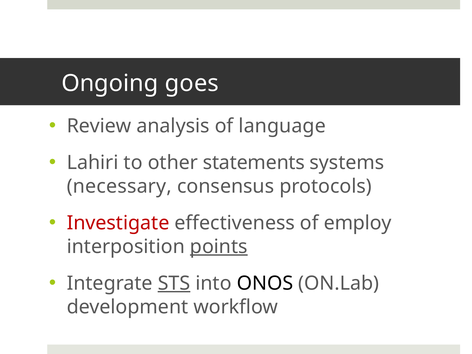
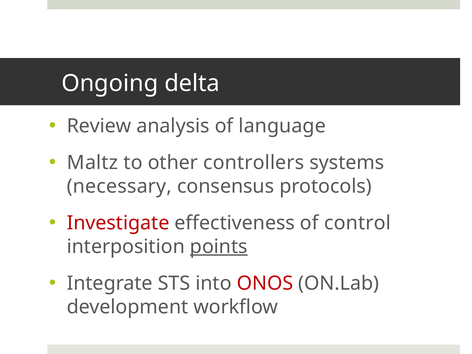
goes: goes -> delta (192, 83)
Lahiri: Lahiri -> Maltz (93, 163)
statements: statements -> controllers (254, 163)
employ: employ -> control (357, 223)
STS underline: present -> none (174, 283)
ONOS colour: black -> red (265, 283)
